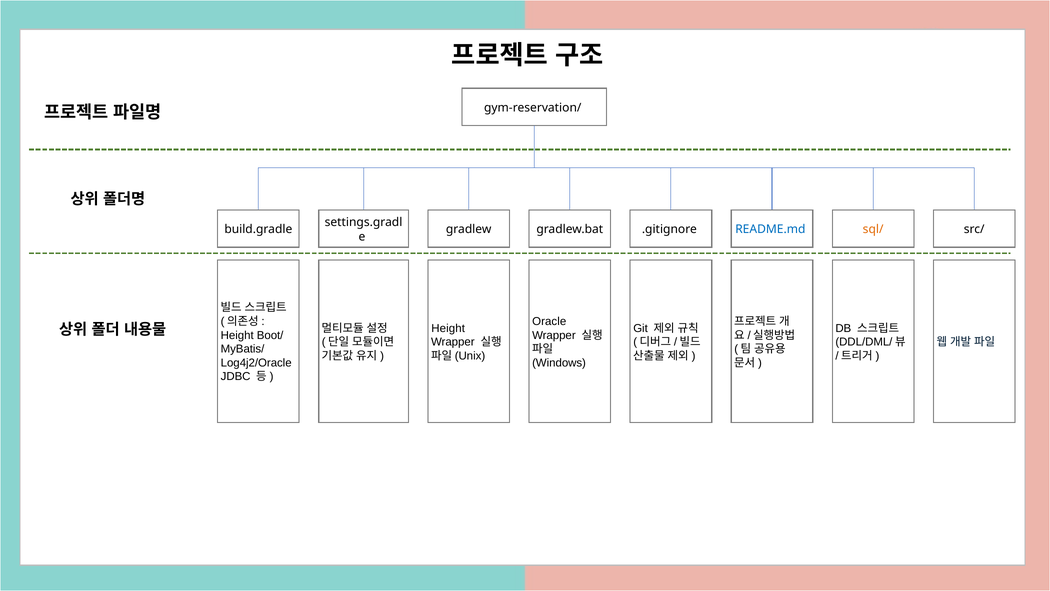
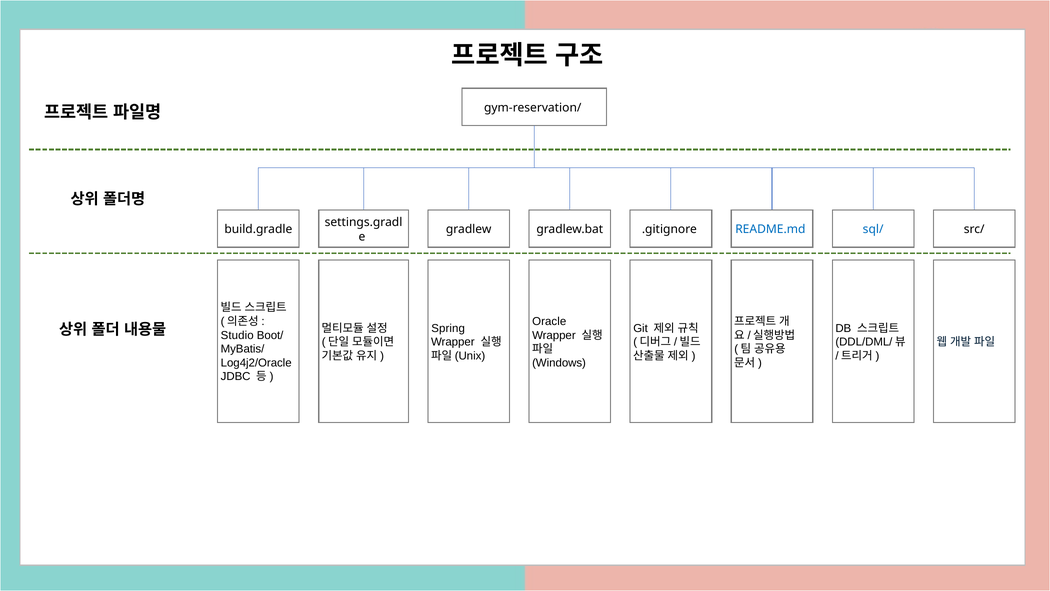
sql/ colour: orange -> blue (873, 229)
Height: Height -> Spring (448, 328)
Height: Height -> Studio (237, 335)
